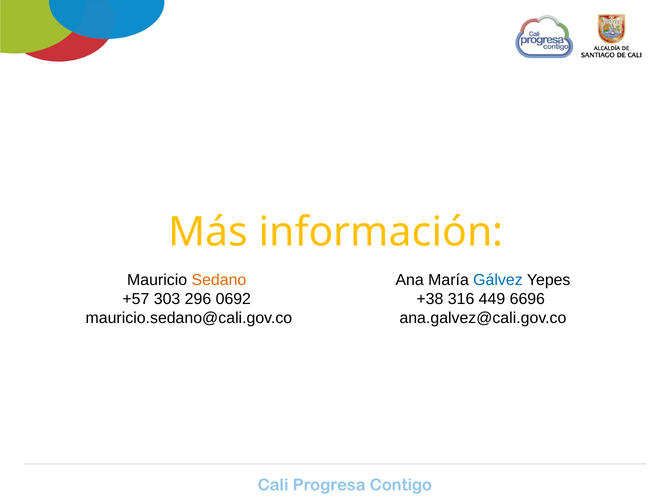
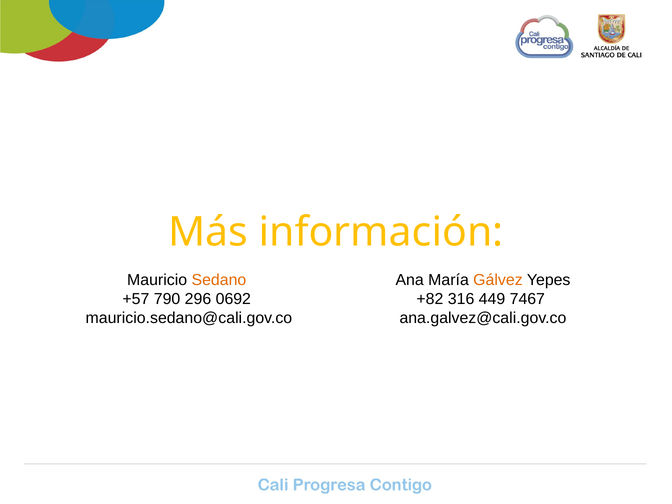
Gálvez colour: blue -> orange (498, 280)
303: 303 -> 790 (167, 299)
+38: +38 -> +82 (430, 299)
6696: 6696 -> 7467 (527, 299)
